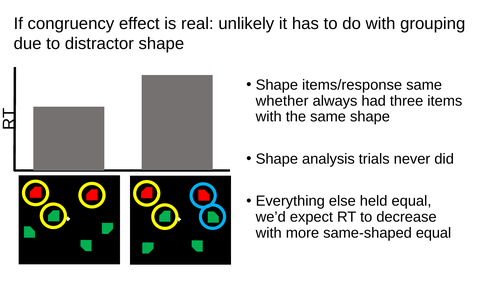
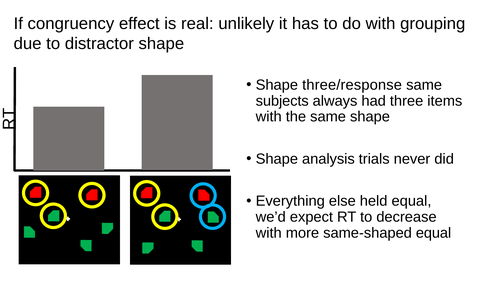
items/response: items/response -> three/response (352, 85)
whether: whether -> subjects (282, 101)
